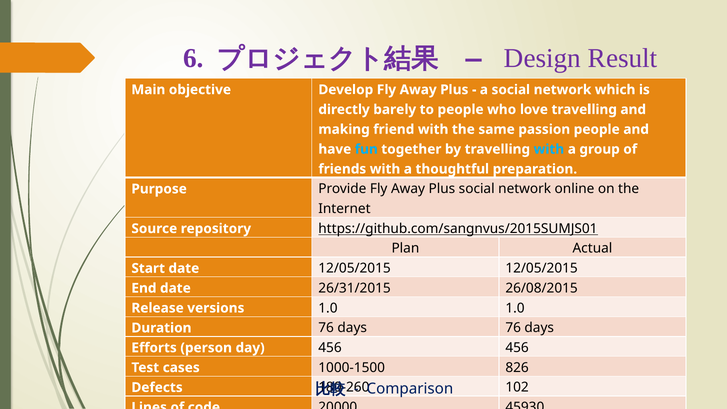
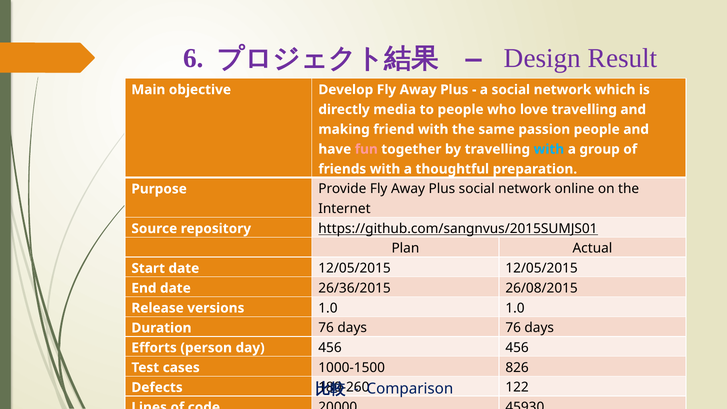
barely: barely -> media (395, 110)
fun colour: light blue -> pink (366, 149)
26/31/2015: 26/31/2015 -> 26/36/2015 (355, 288)
102: 102 -> 122 (517, 387)
